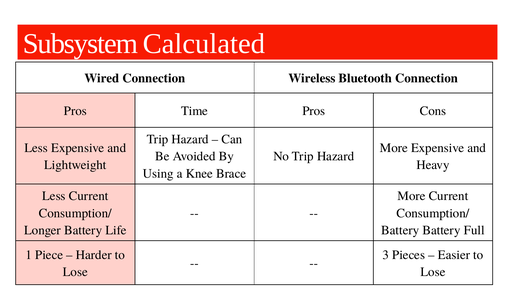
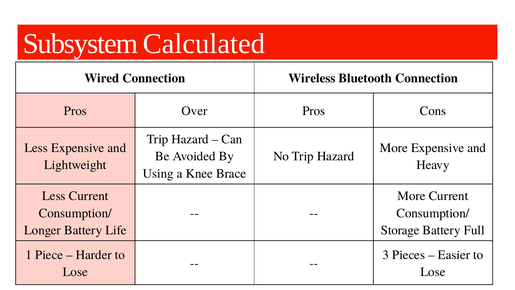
Time: Time -> Over (195, 111)
Battery: Battery -> Storage (400, 230)
